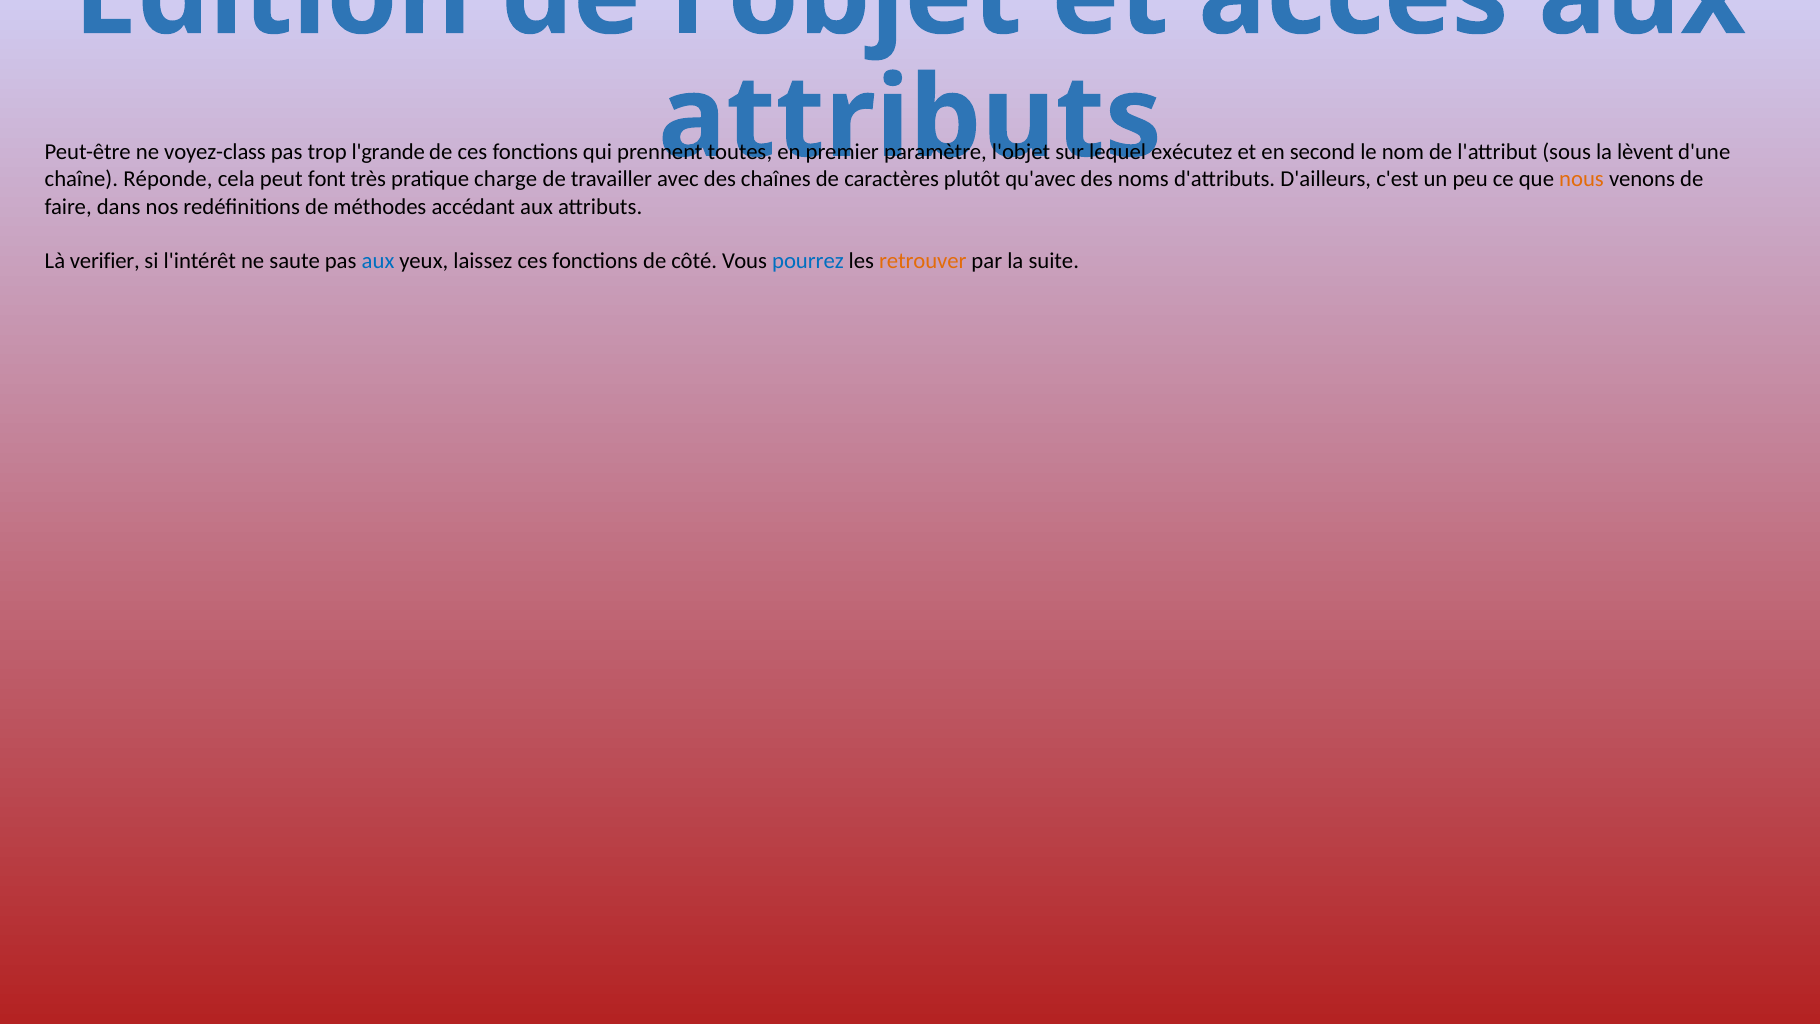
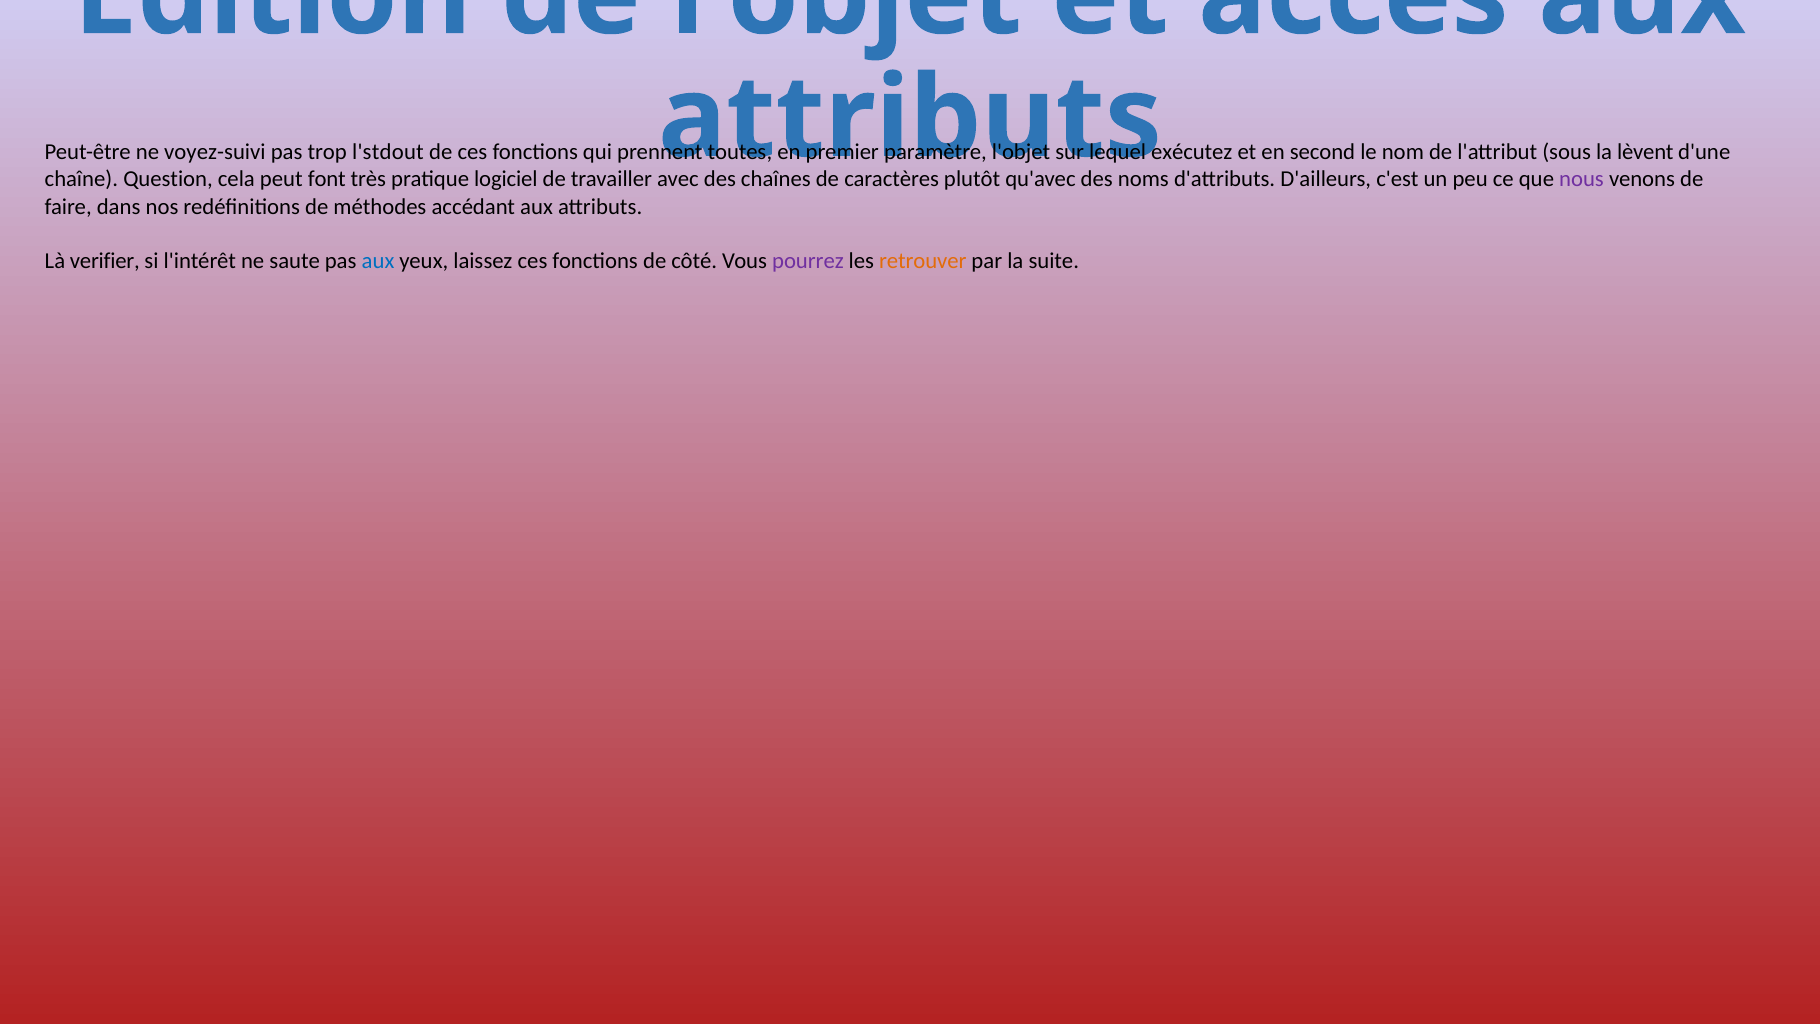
voyez-class: voyez-class -> voyez-suivi (215, 152)
l'grande: l'grande -> l'stdout (388, 152)
Réponde: Réponde -> Question (168, 179)
charge: charge -> logiciel (506, 179)
nous colour: orange -> purple (1581, 179)
pourrez colour: blue -> purple (808, 261)
